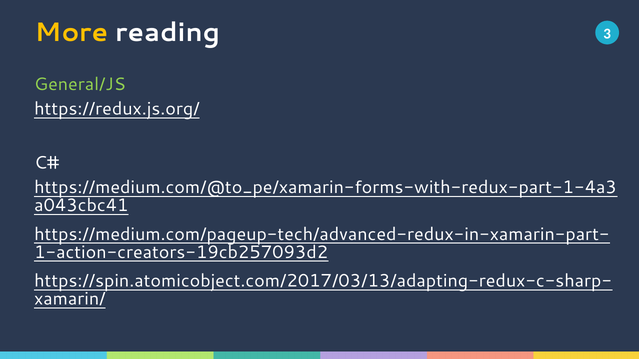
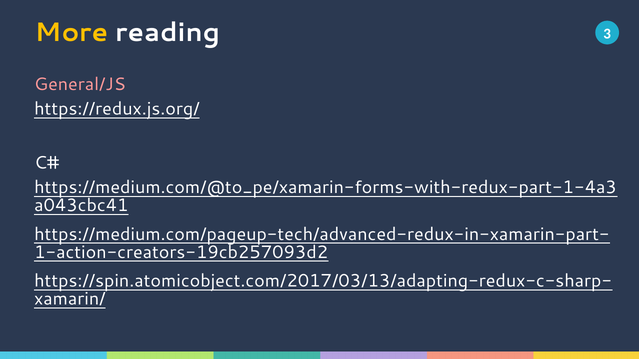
General/JS colour: light green -> pink (80, 84)
